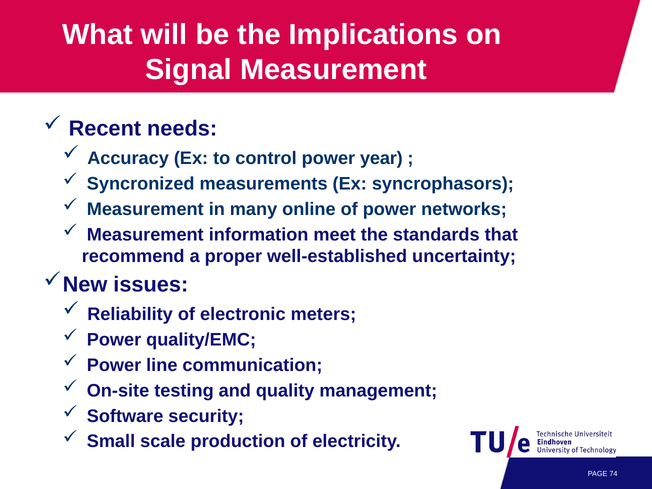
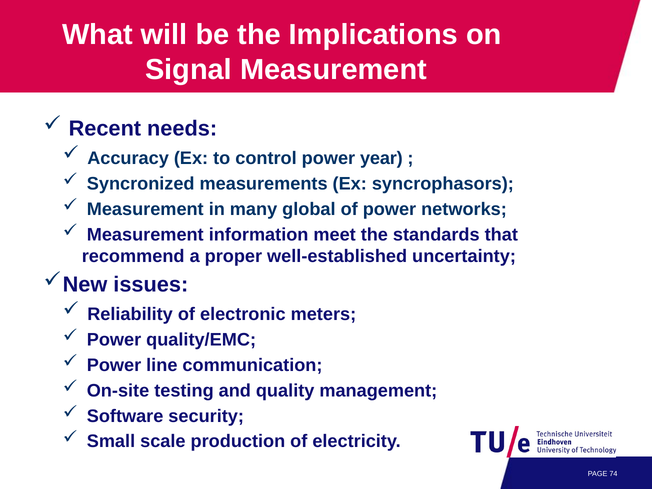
online: online -> global (309, 209)
